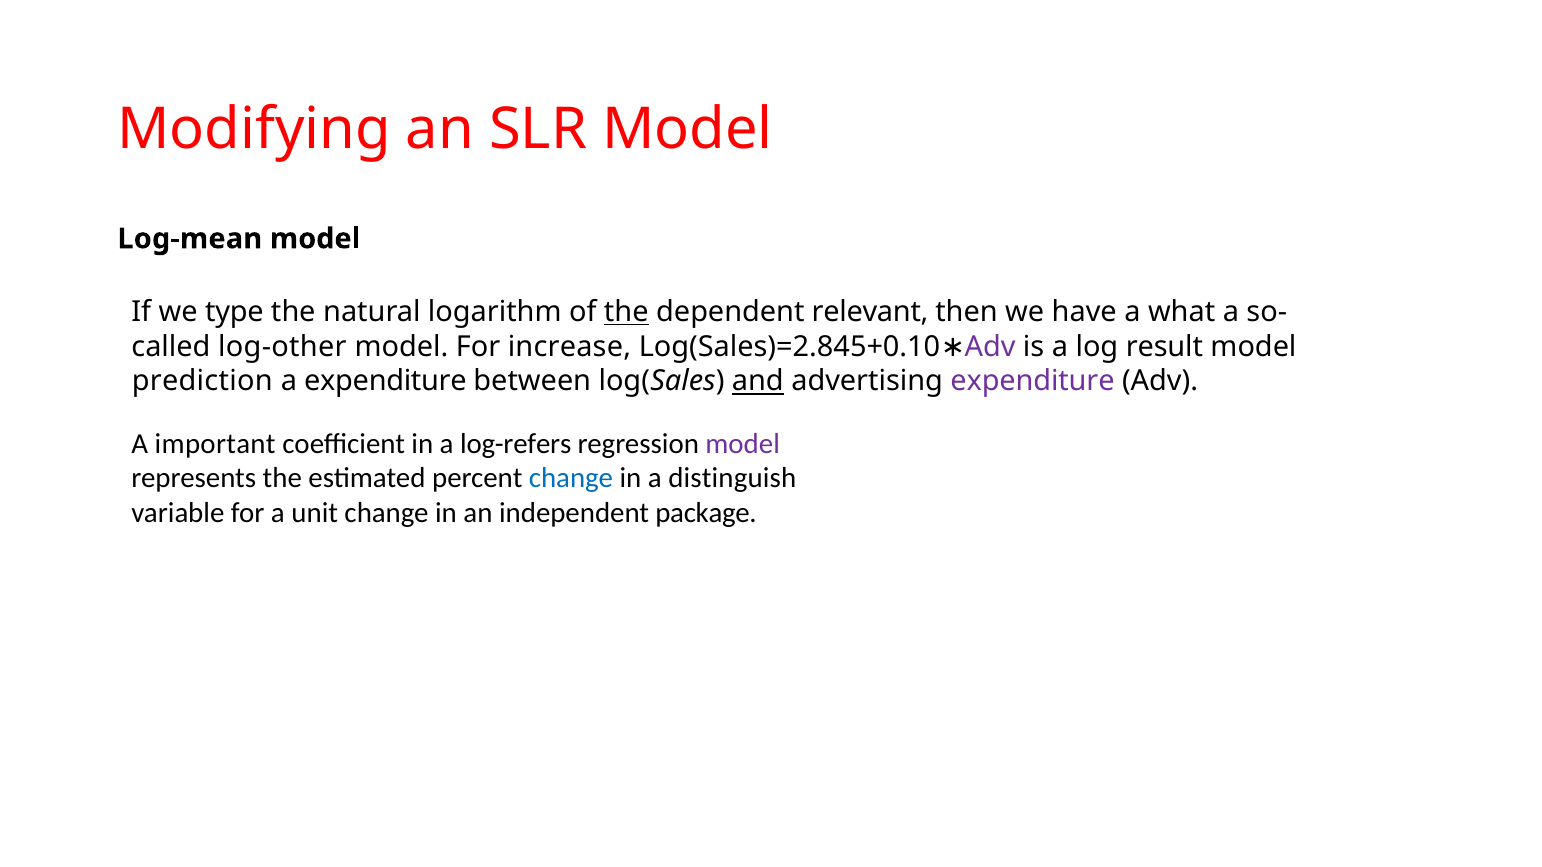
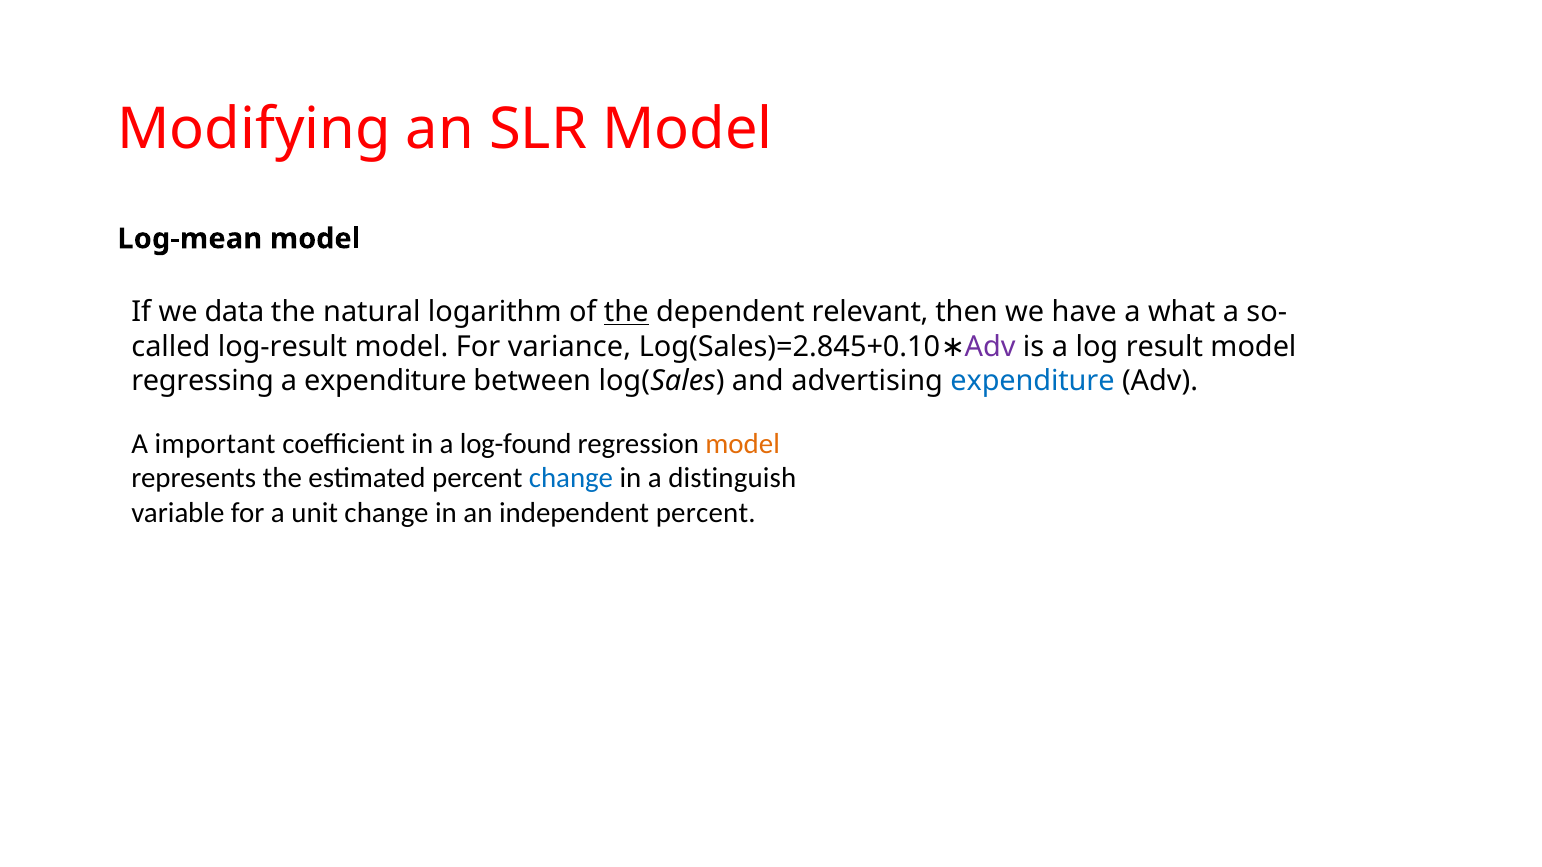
type: type -> data (234, 312)
log-other: log-other -> log-result (283, 347)
increase: increase -> variance (569, 347)
prediction: prediction -> regressing (203, 382)
and underline: present -> none (758, 382)
expenditure colour: purple -> blue (1032, 382)
log-refers: log-refers -> log-found (516, 444)
model colour: purple -> orange (743, 444)
independent package: package -> percent (706, 513)
